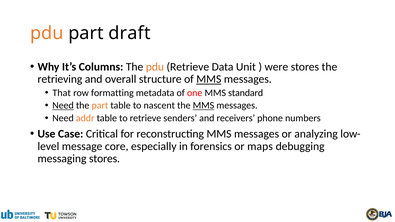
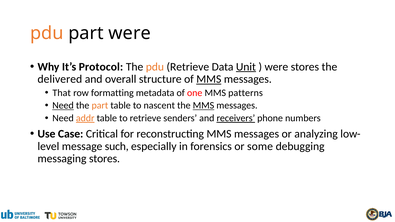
part draft: draft -> were (130, 33)
Columns: Columns -> Protocol (101, 67)
Unit underline: none -> present (246, 67)
retrieving: retrieving -> delivered (60, 79)
standard: standard -> patterns (246, 93)
addr underline: none -> present (85, 118)
receivers underline: none -> present (236, 118)
core: core -> such (117, 146)
maps: maps -> some (260, 146)
